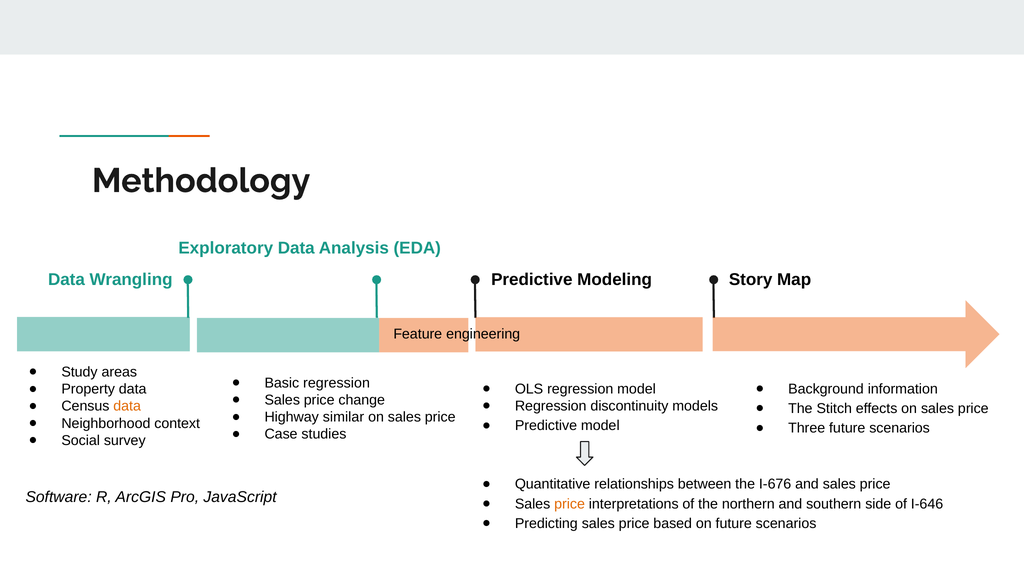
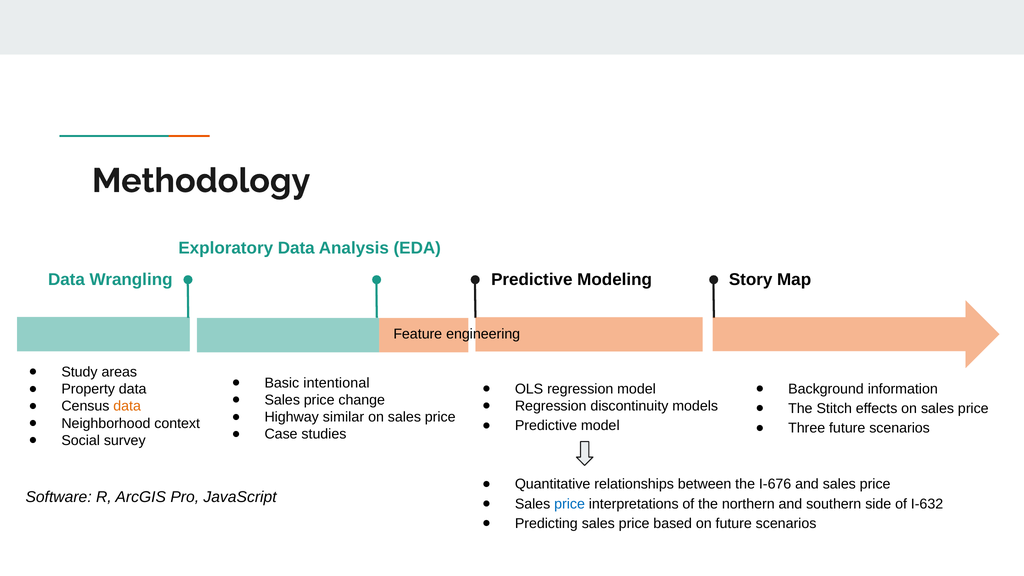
Basic regression: regression -> intentional (336, 383)
price colour: orange -> blue (570, 504)
I-646: I-646 -> I-632 (927, 504)
